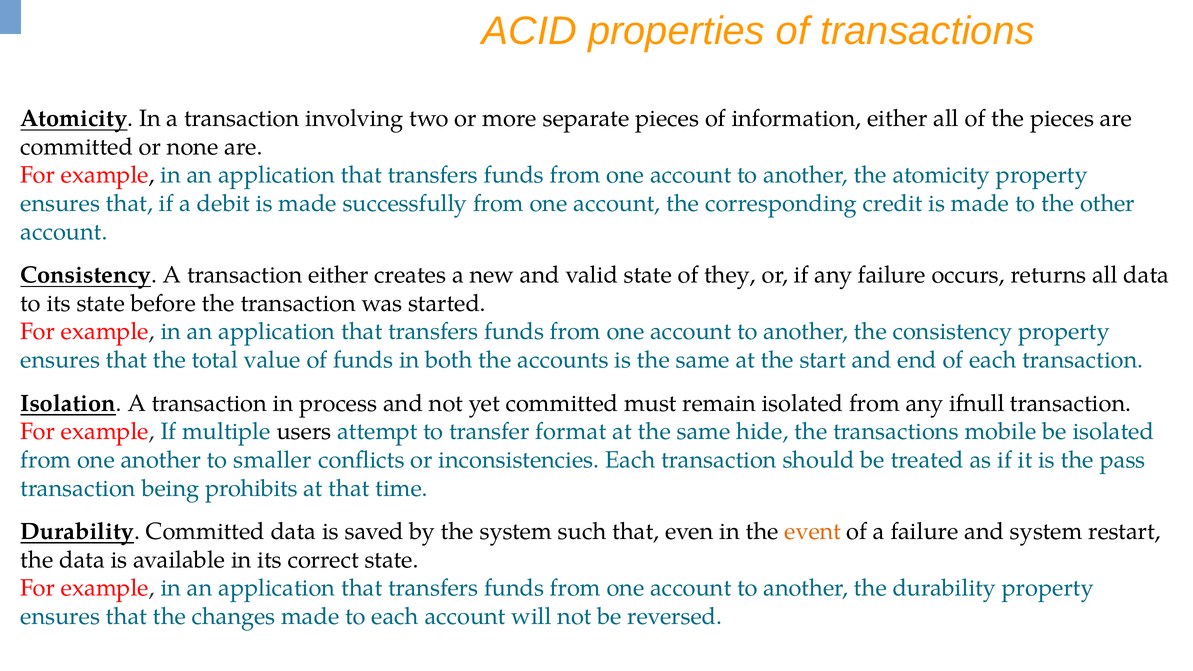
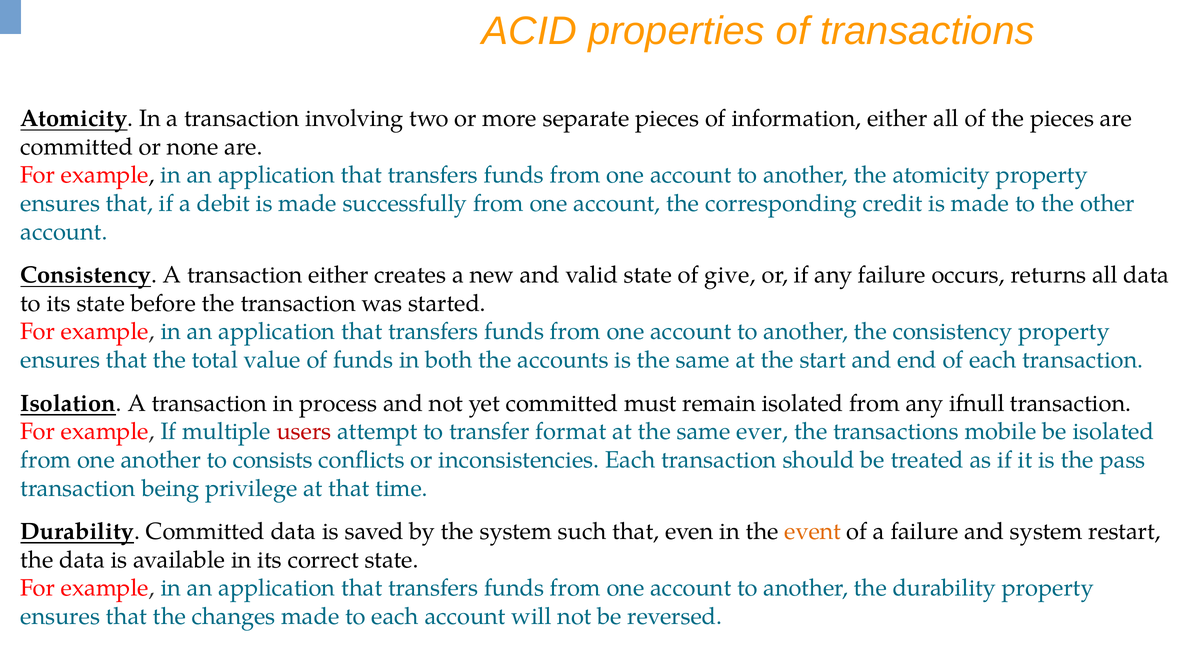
they: they -> give (730, 275)
users colour: black -> red (304, 432)
hide: hide -> ever (762, 432)
smaller: smaller -> consists (273, 460)
prohibits: prohibits -> privilege (251, 488)
